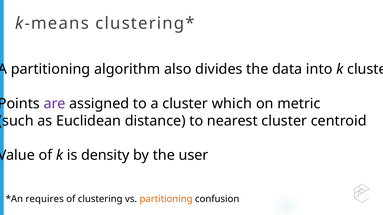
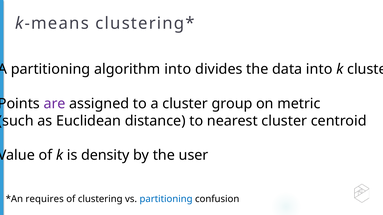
algorithm also: also -> into (178, 69)
which: which -> group (232, 104)
partitioning colour: orange -> blue (166, 199)
